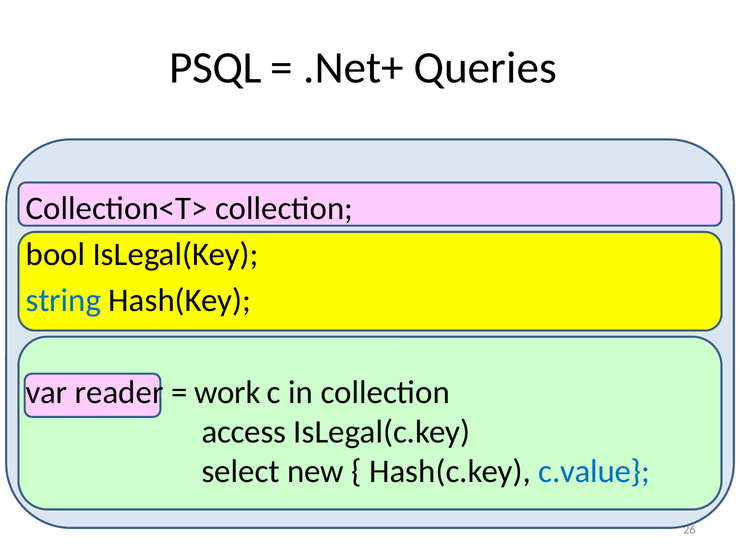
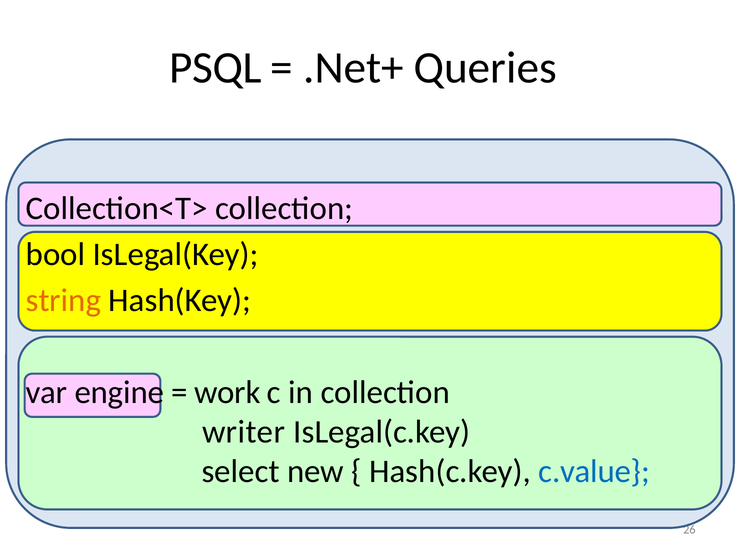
string colour: blue -> orange (63, 300)
reader: reader -> engine (119, 392)
access: access -> writer (244, 432)
